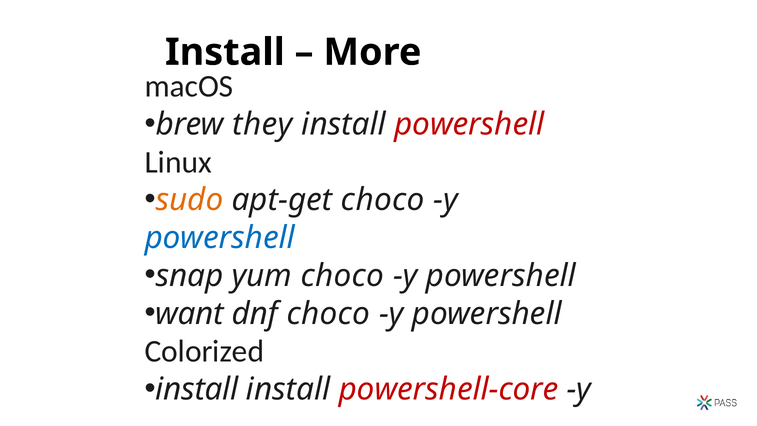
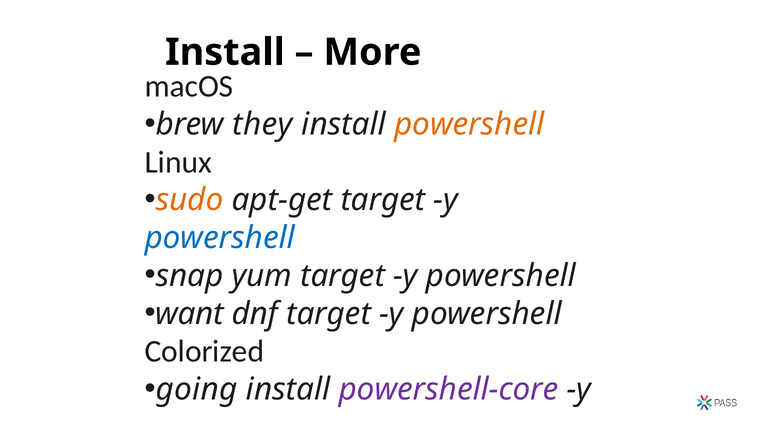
powershell colour: red -> orange (469, 124)
apt-get choco: choco -> target (383, 200)
yum choco: choco -> target (343, 276)
dnf choco: choco -> target (329, 313)
install: install -> going (197, 389)
powershell-core colour: red -> purple (449, 389)
